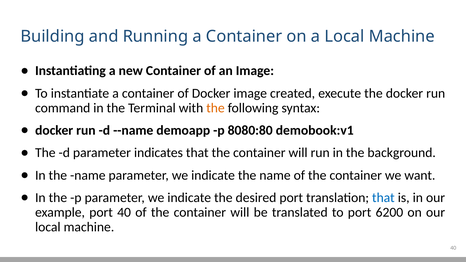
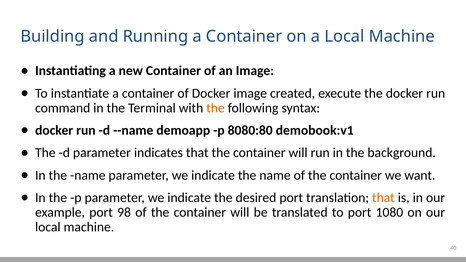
that colour: blue -> orange (383, 198)
port 40: 40 -> 98 (124, 212)
6200: 6200 -> 1080 (389, 212)
